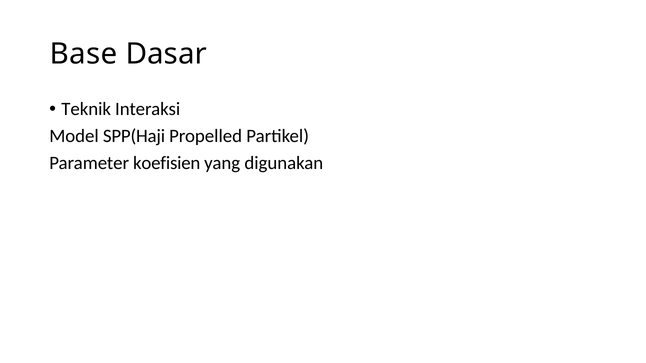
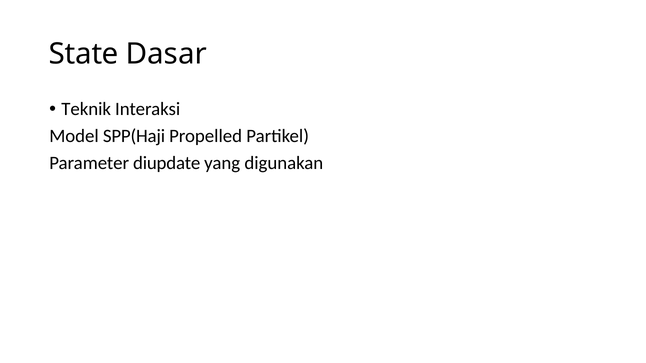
Base: Base -> State (84, 54)
koefisien: koefisien -> diupdate (167, 163)
